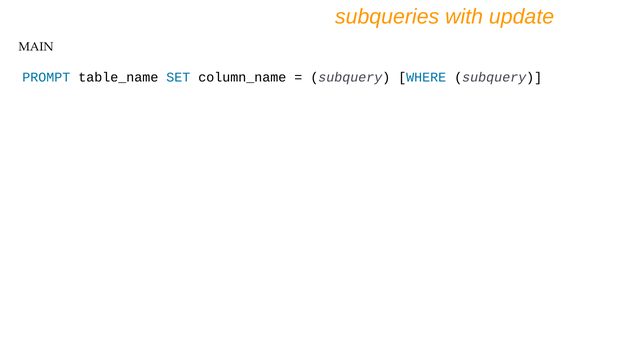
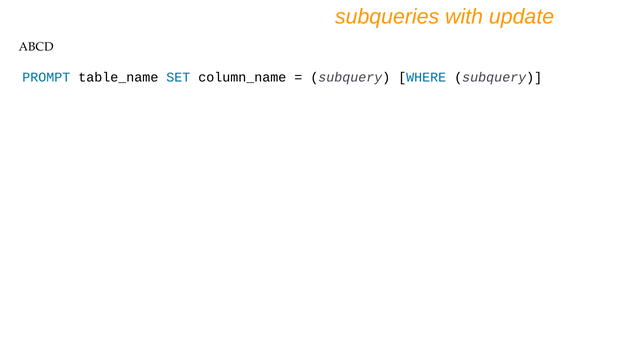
MAIN: MAIN -> ABCD (36, 47)
